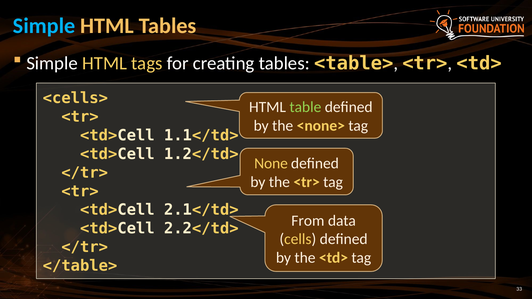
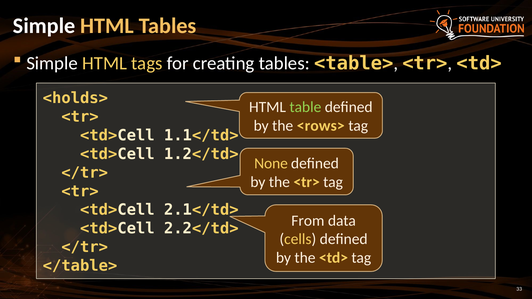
Simple colour: light blue -> white (44, 26)
<cells>: <cells> -> <holds> (75, 98)
<none>: <none> -> <rows> (321, 126)
